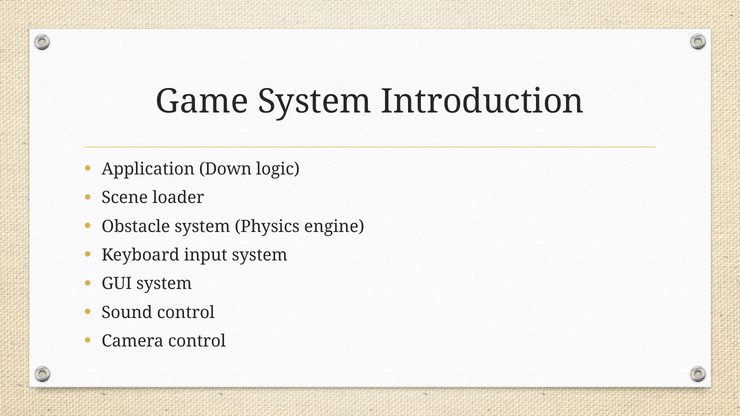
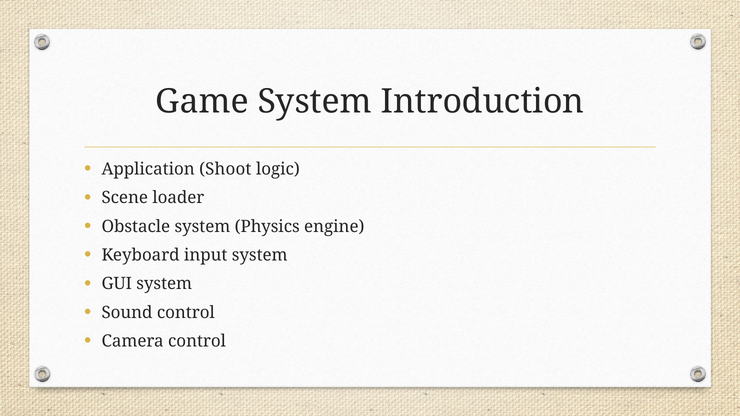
Down: Down -> Shoot (225, 169)
